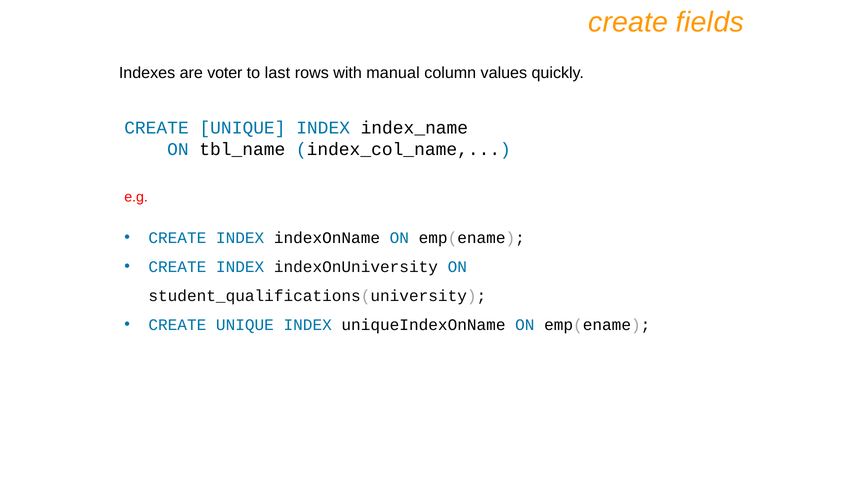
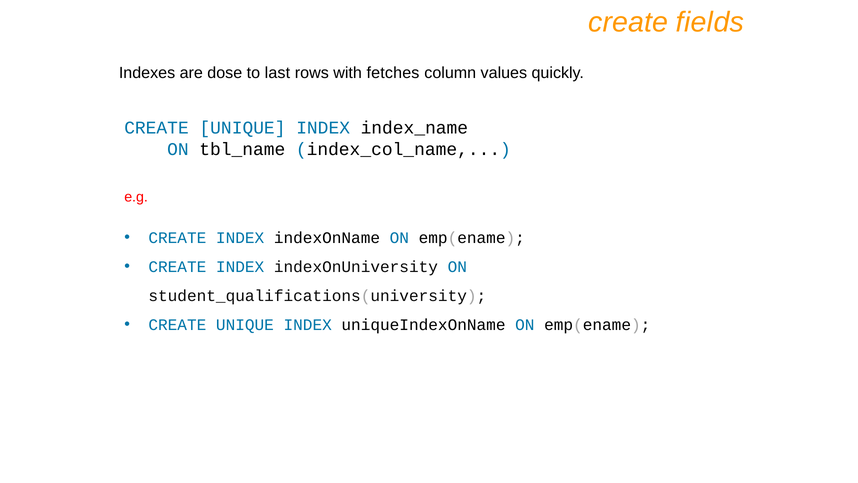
voter: voter -> dose (225, 73)
manual: manual -> fetches (393, 73)
